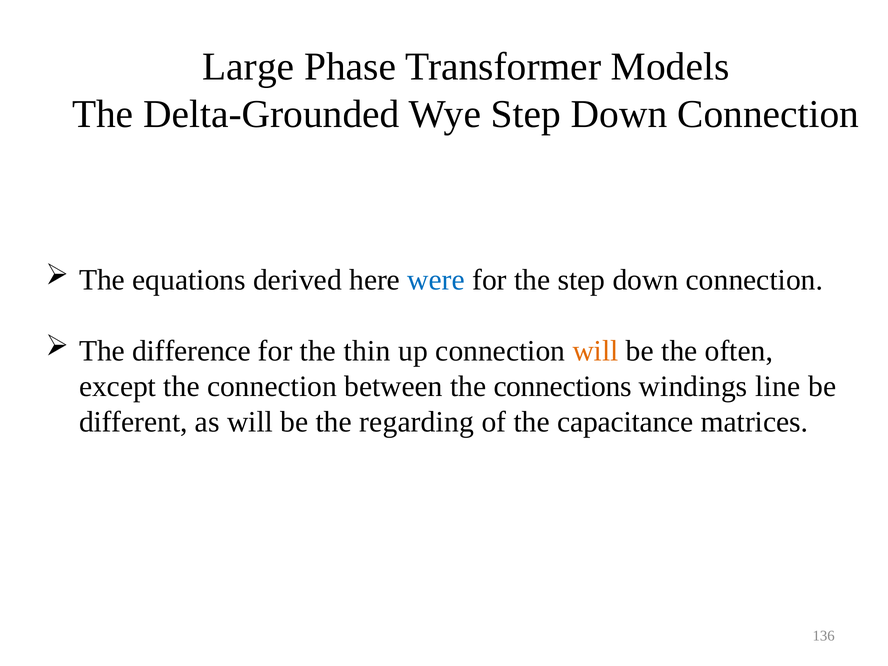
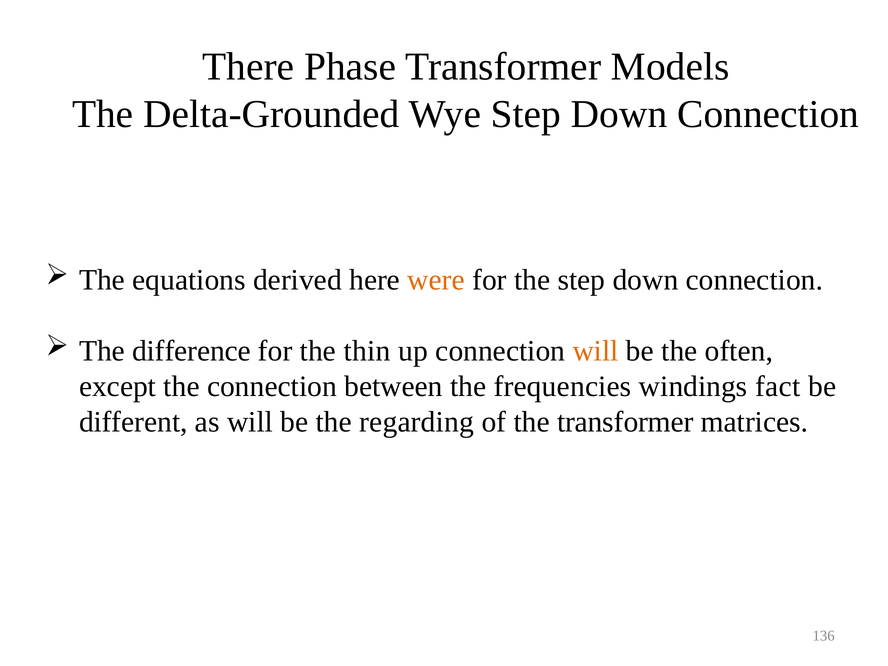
Large: Large -> There (248, 67)
were colour: blue -> orange (436, 280)
connections: connections -> frequencies (563, 386)
line: line -> fact (778, 386)
the capacitance: capacitance -> transformer (625, 422)
